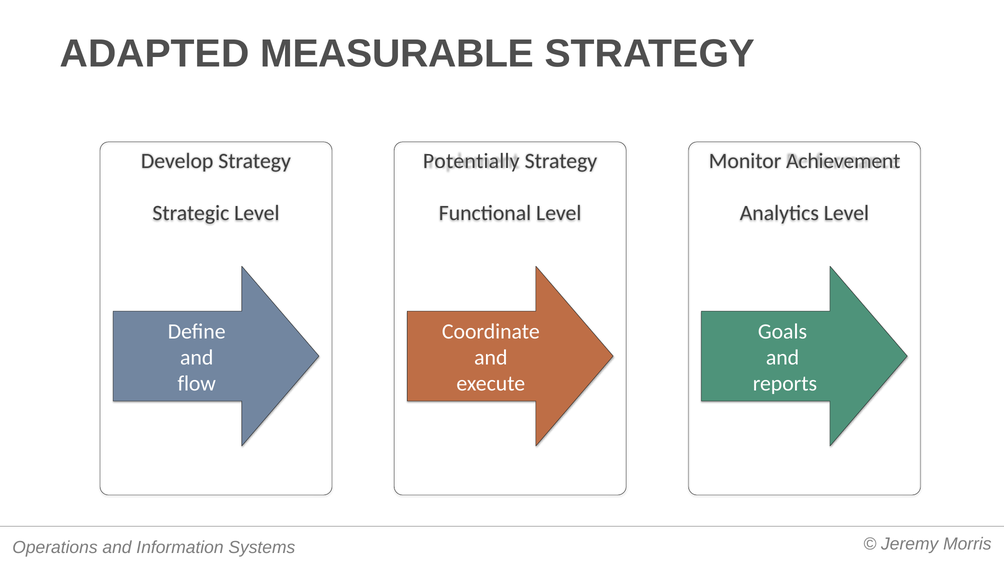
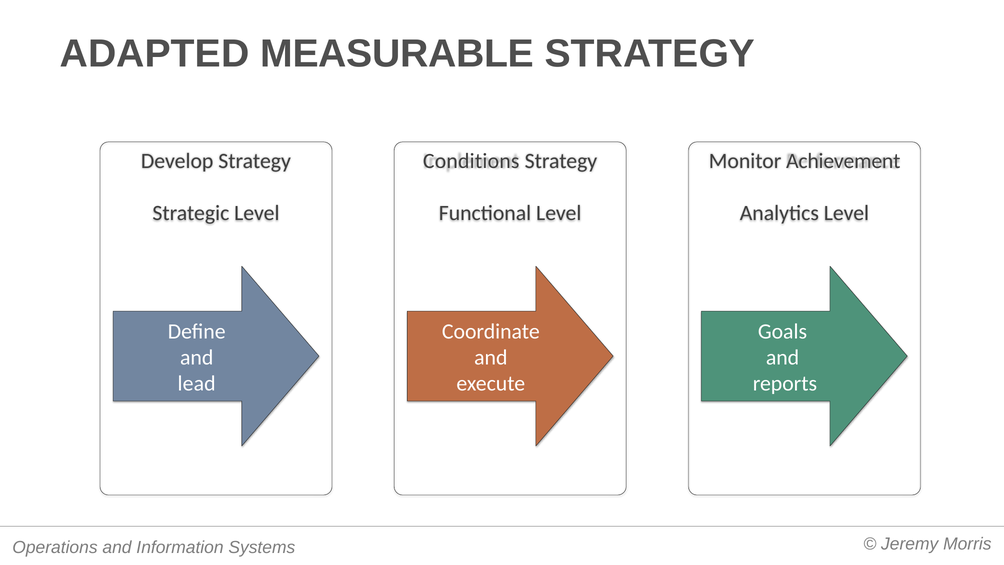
Potentially: Potentially -> Conditions (471, 161)
flow: flow -> lead (197, 384)
